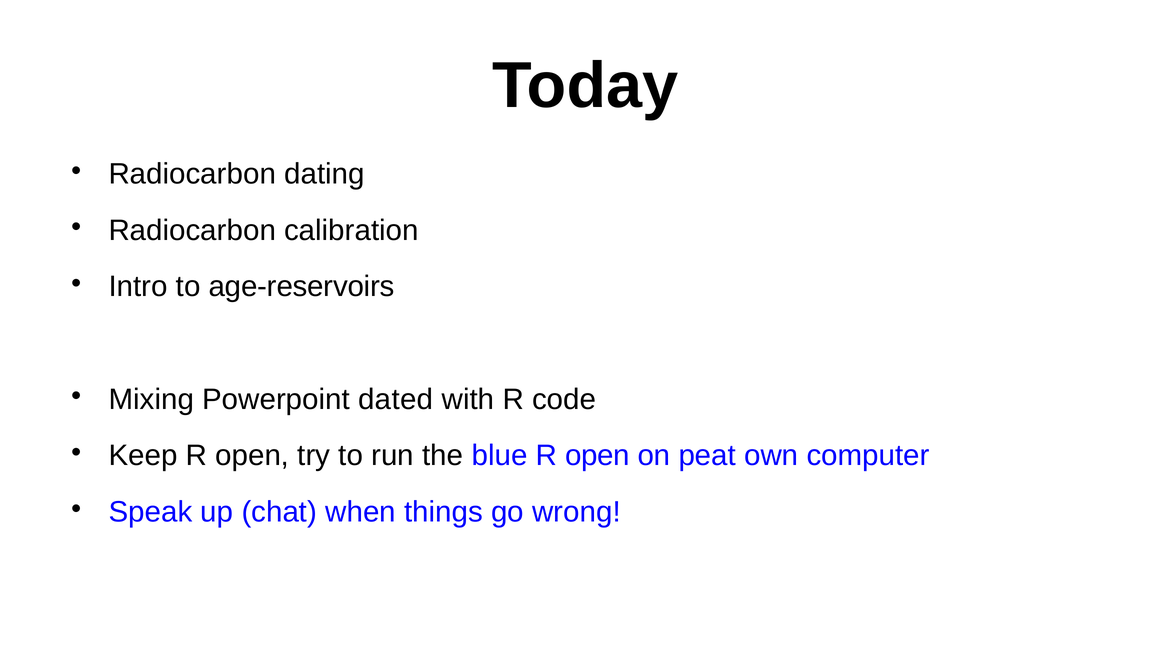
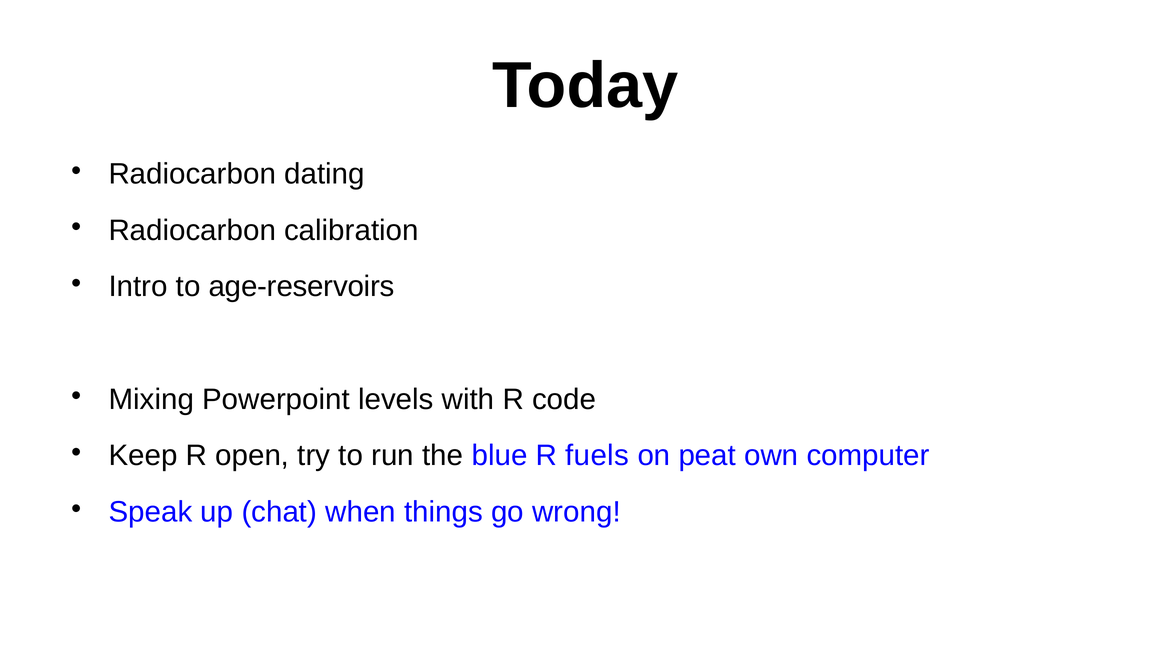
dated: dated -> levels (396, 399)
blue R open: open -> fuels (597, 456)
